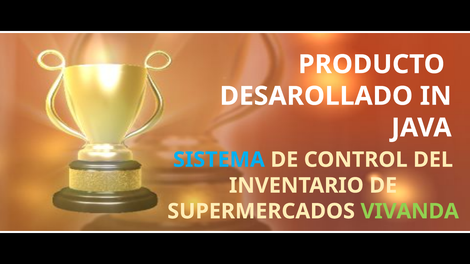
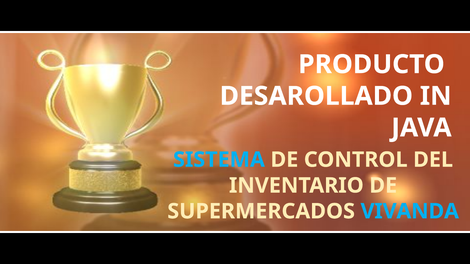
VIVANDA colour: light green -> light blue (410, 212)
